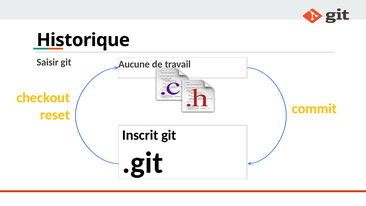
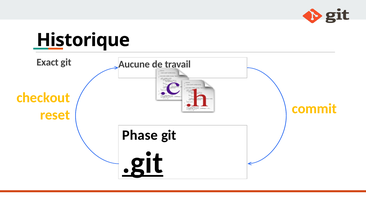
Saisir: Saisir -> Exact (48, 62)
Inscrit: Inscrit -> Phase (140, 135)
.git underline: none -> present (143, 163)
